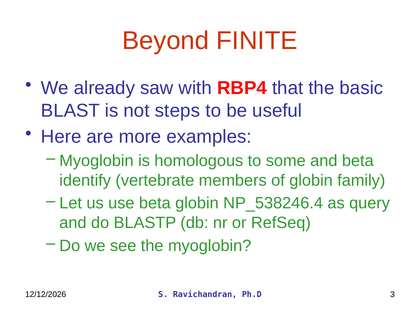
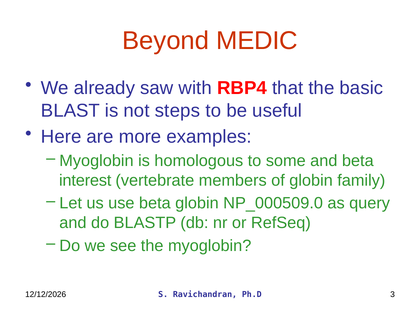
FINITE: FINITE -> MEDIC (257, 41)
identify: identify -> interest (85, 180)
NP_538246.4: NP_538246.4 -> NP_000509.0 (273, 203)
